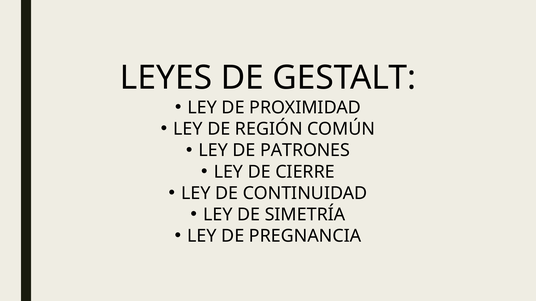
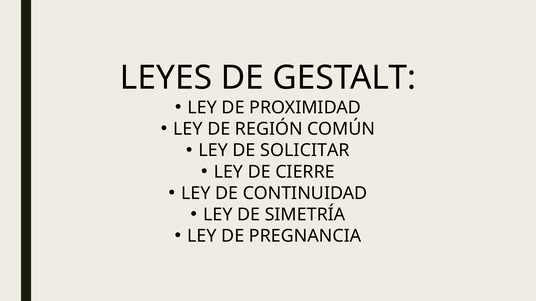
PATRONES: PATRONES -> SOLICITAR (305, 151)
